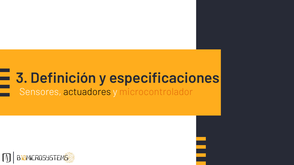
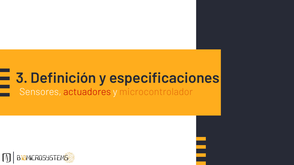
actuadores colour: black -> red (87, 92)
